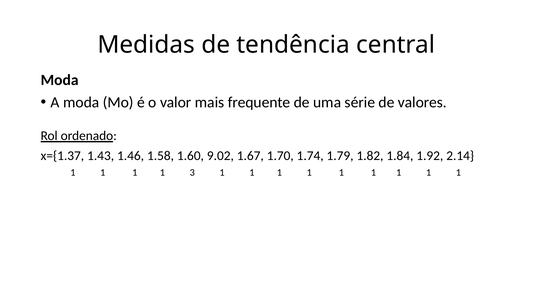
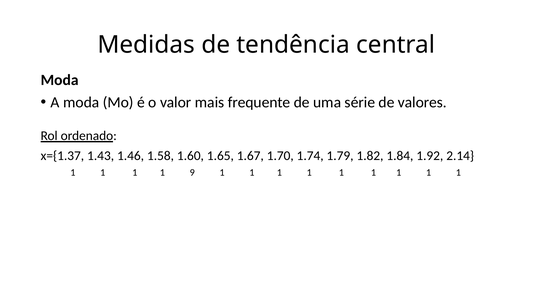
9.02: 9.02 -> 1.65 (220, 156)
3: 3 -> 9 (192, 172)
